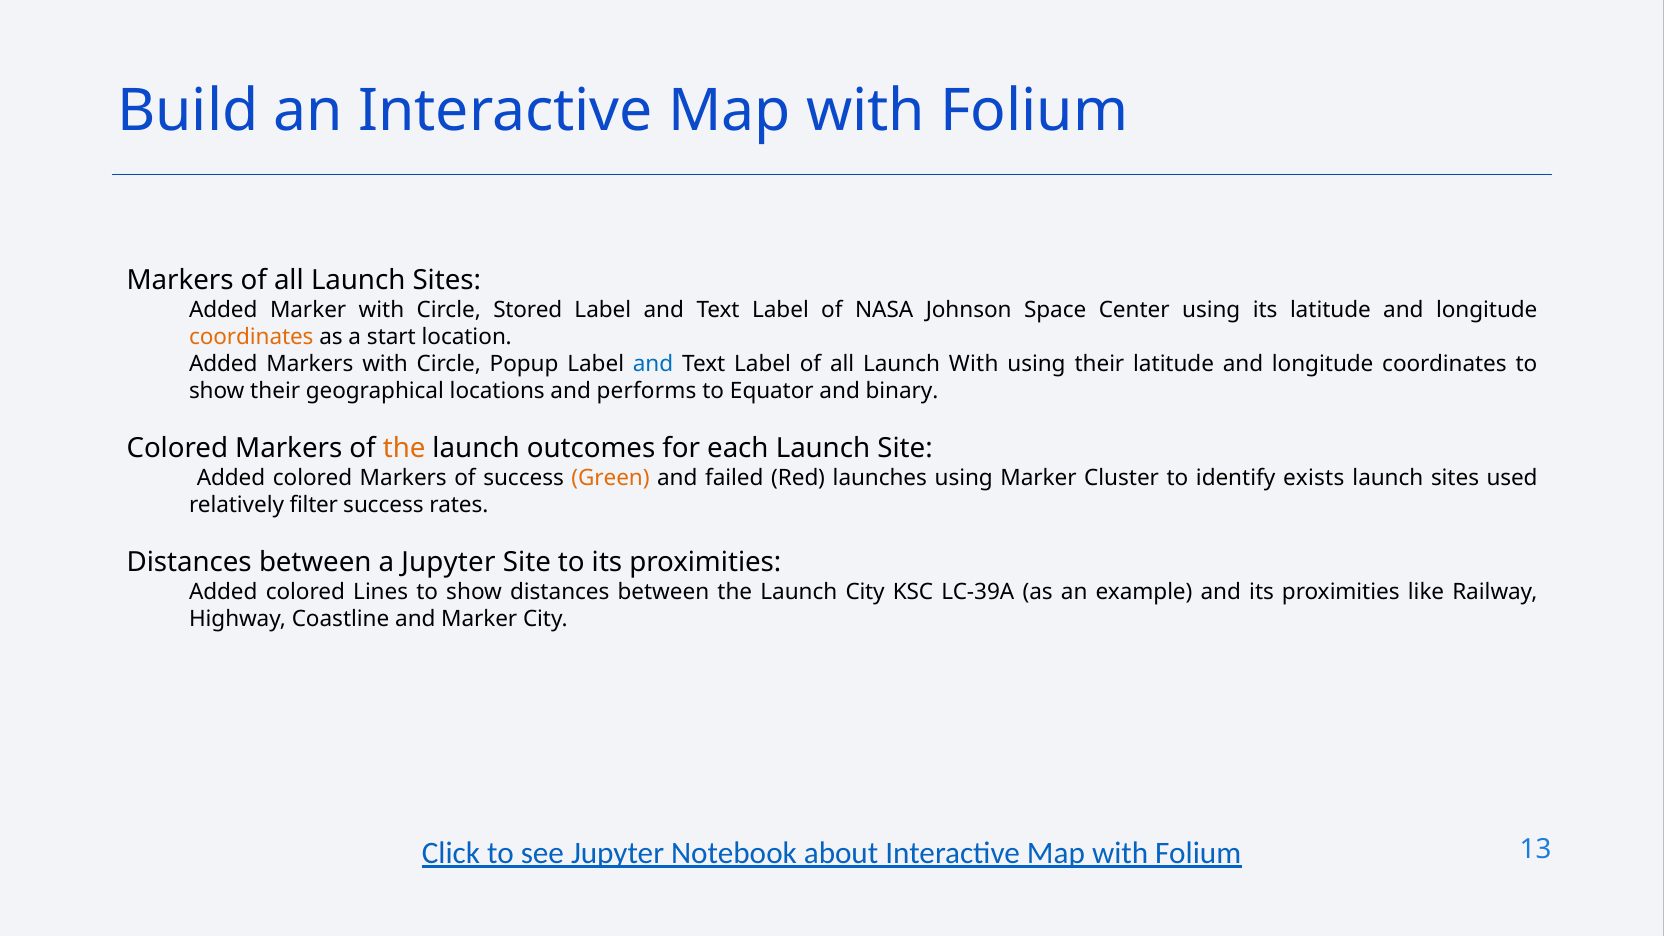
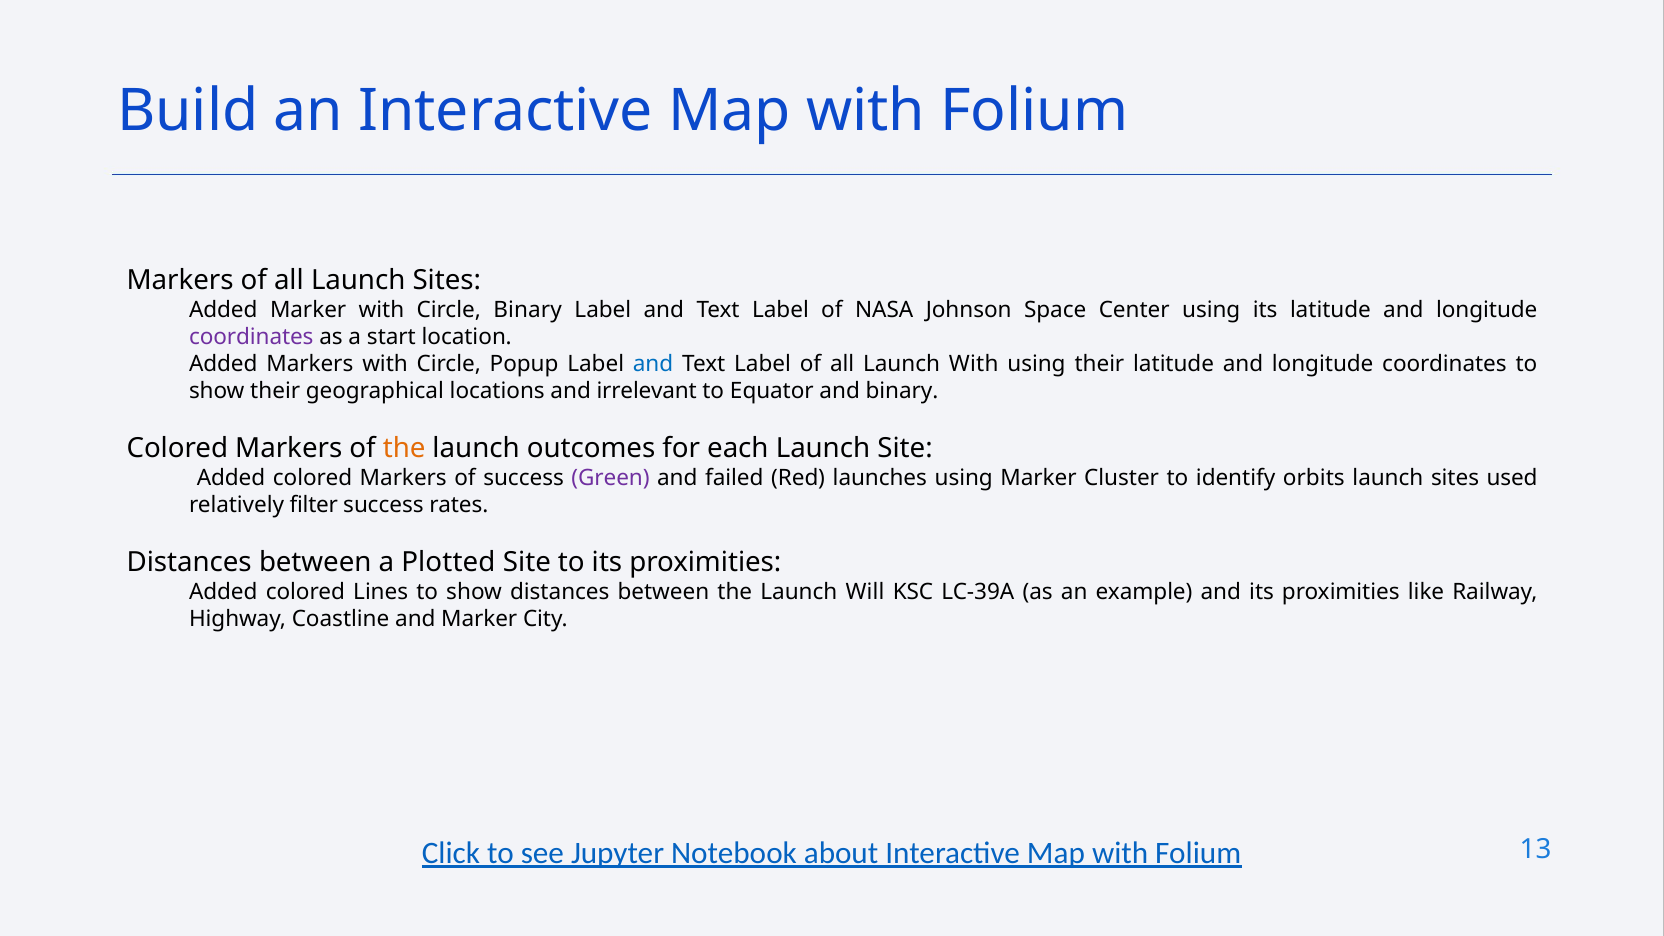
Circle Stored: Stored -> Binary (528, 310)
coordinates colour: orange -> purple (251, 337)
performs: performs -> irrelevant (647, 391)
Green colour: orange -> purple (611, 478)
exists: exists -> orbits (1314, 478)
a Jupyter: Jupyter -> Plotted (448, 562)
Launch City: City -> Will (865, 592)
